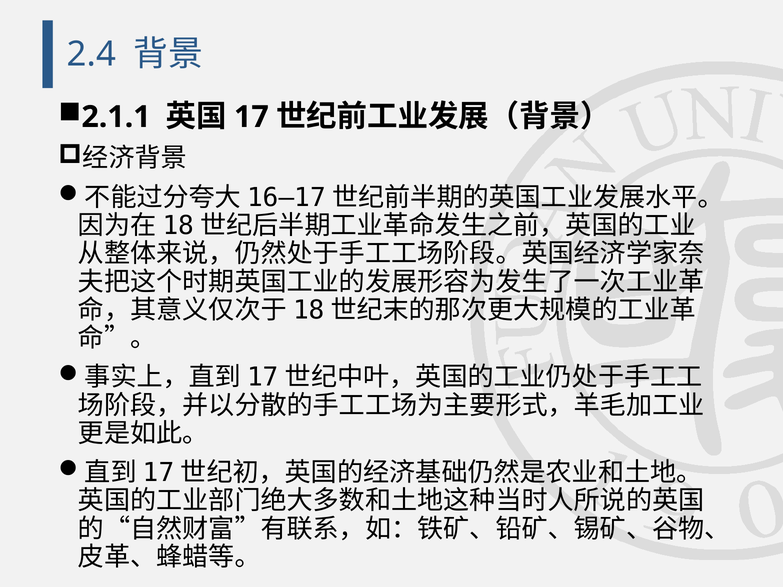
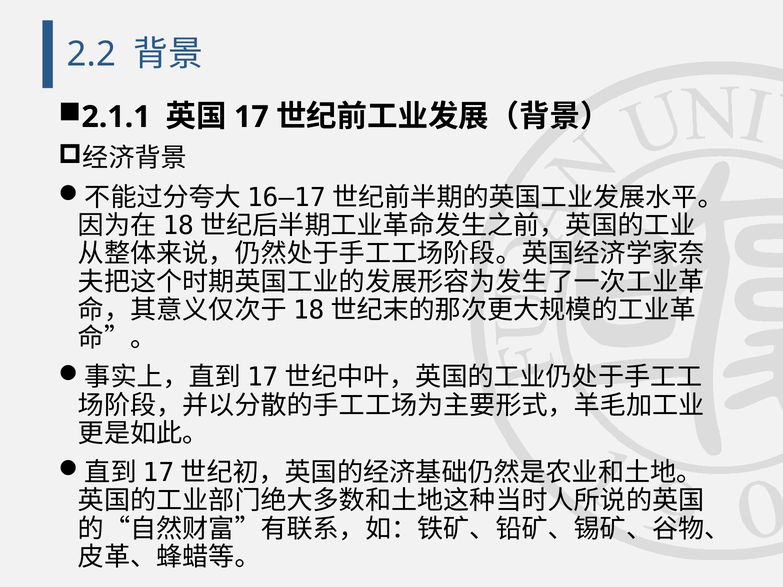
2.4: 2.4 -> 2.2 (91, 54)
